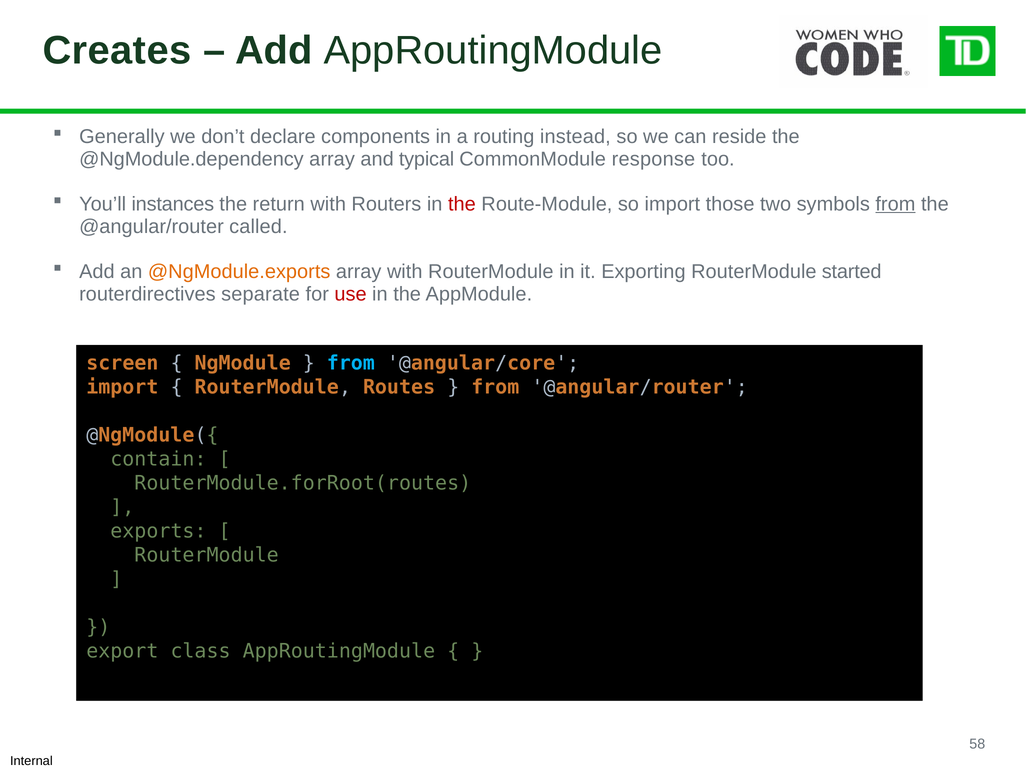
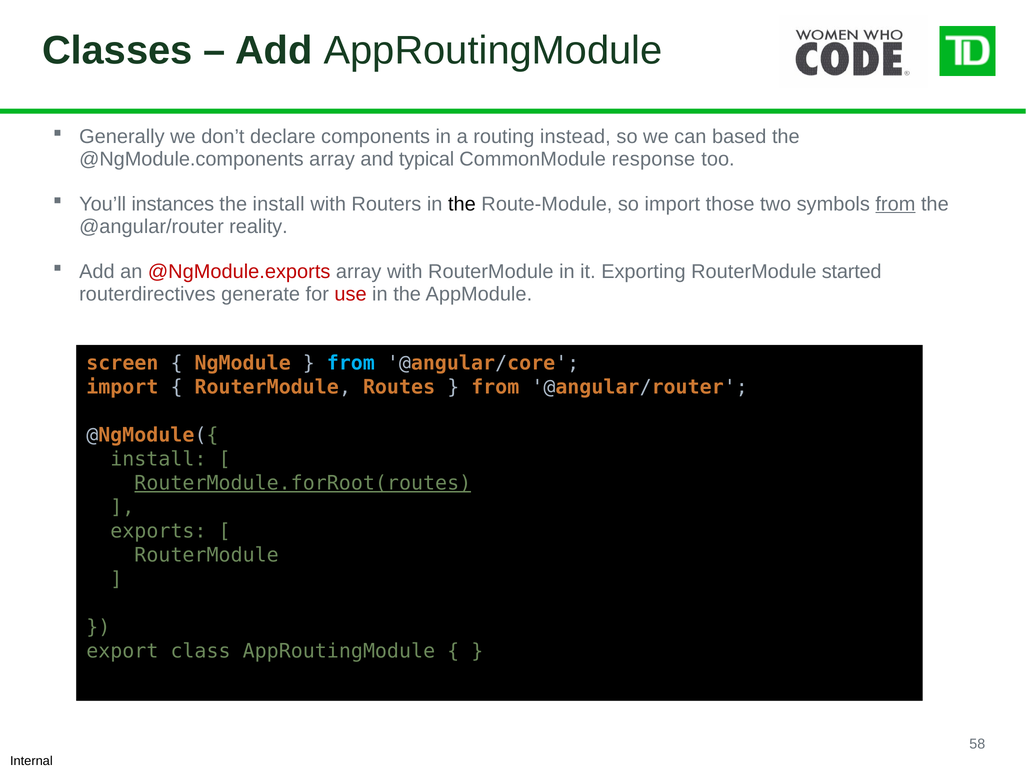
Creates: Creates -> Classes (117, 51)
reside: reside -> based (739, 136)
@NgModule.dependency: @NgModule.dependency -> @NgModule.components (191, 159)
the return: return -> install (279, 204)
the colour: red -> black (462, 204)
called: called -> reality (258, 227)
@NgModule.exports colour: orange -> red (239, 271)
separate: separate -> generate (261, 294)
contain: contain -> install (158, 459)
RouterModule.forRoot(routes underline: none -> present (303, 483)
